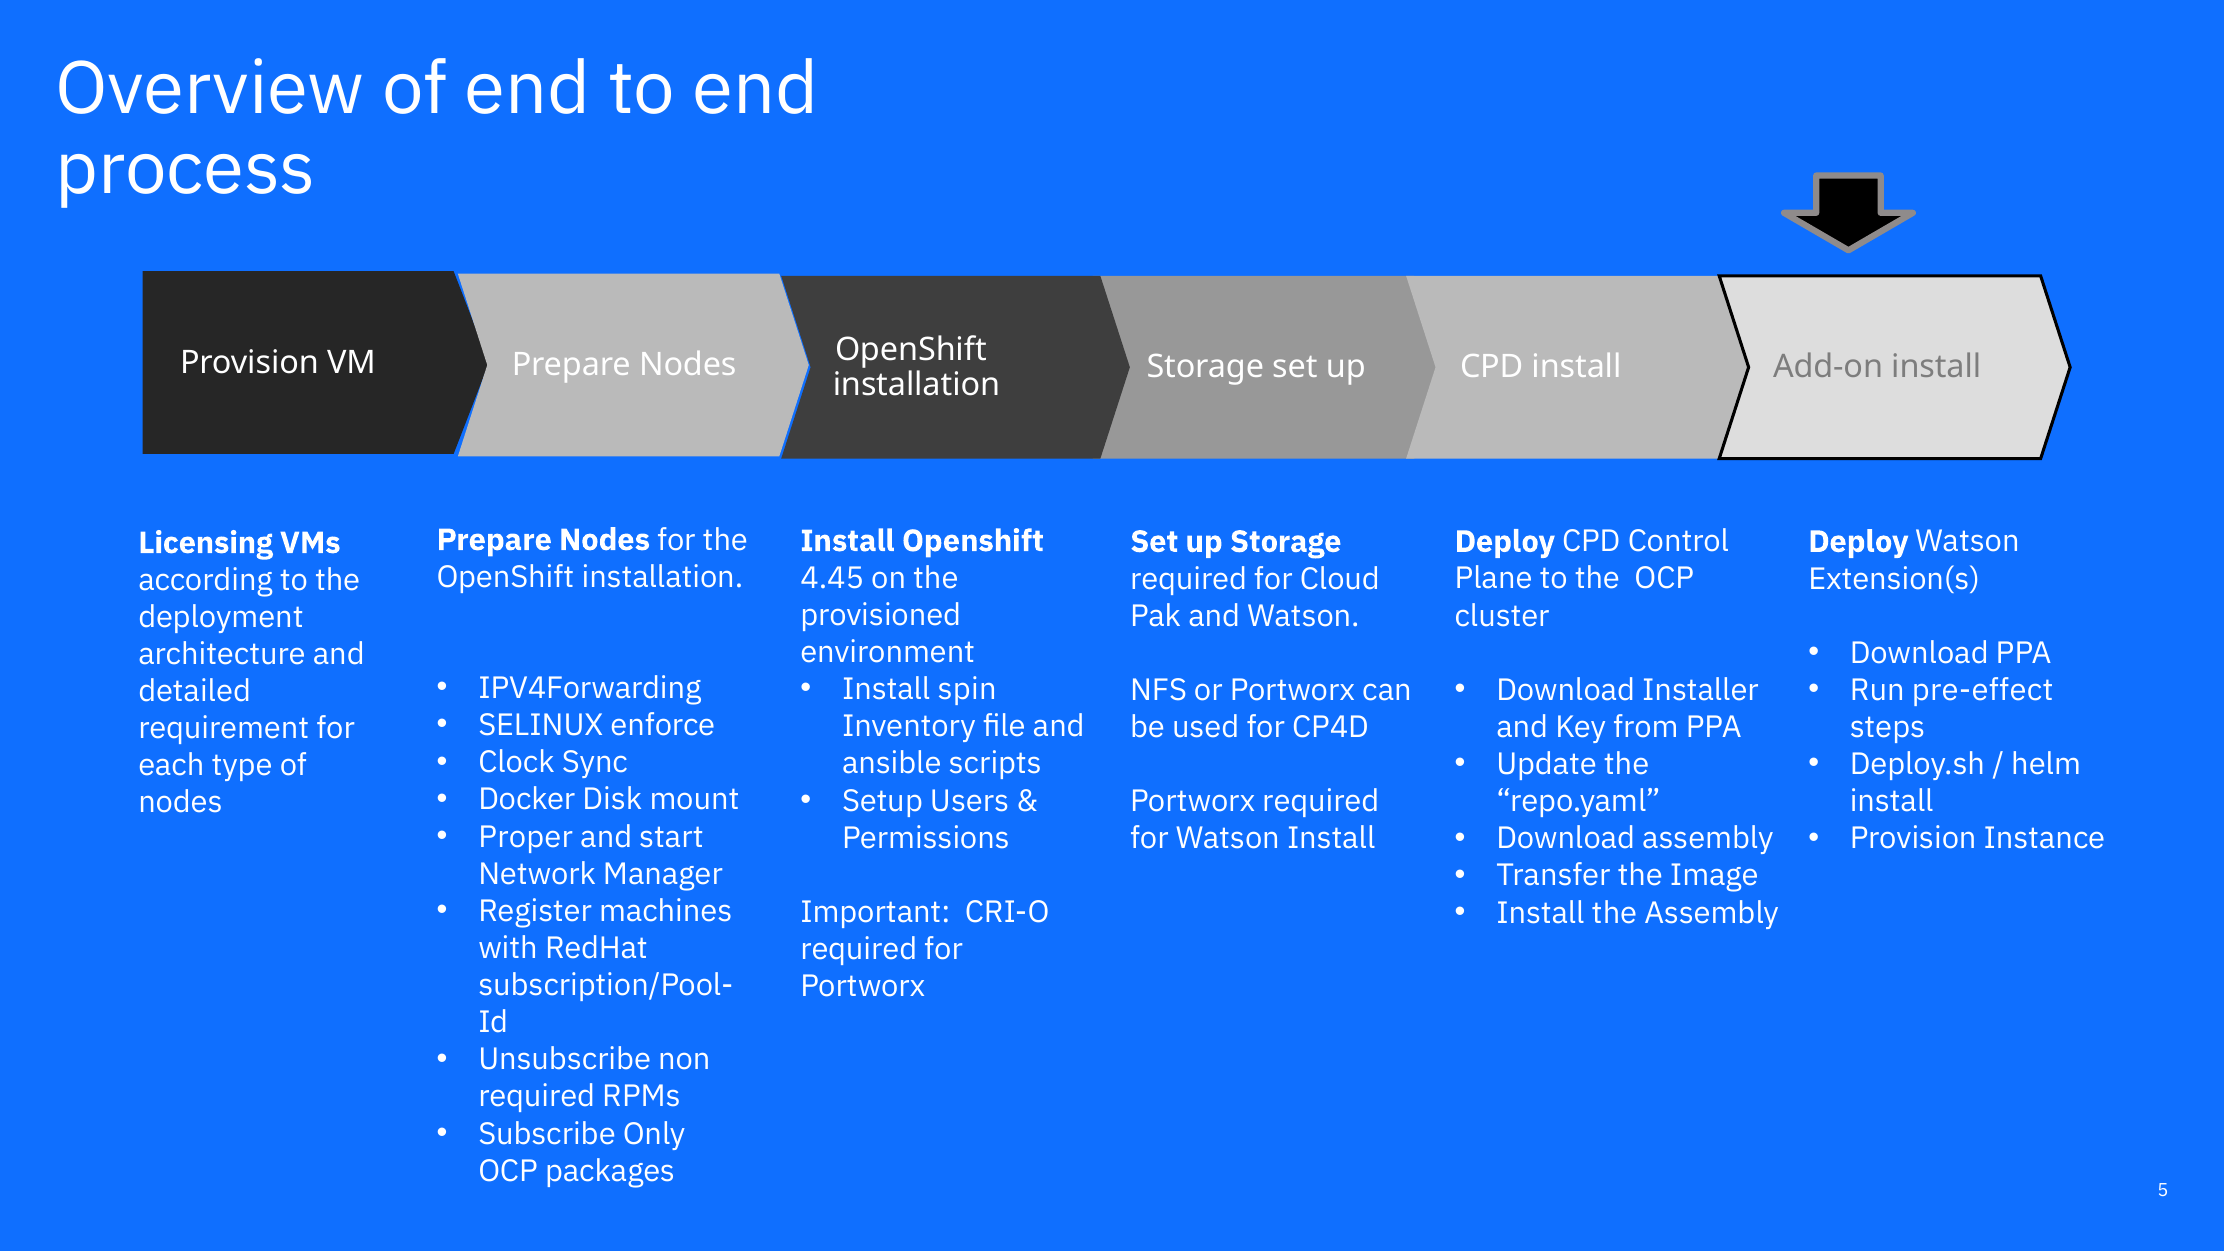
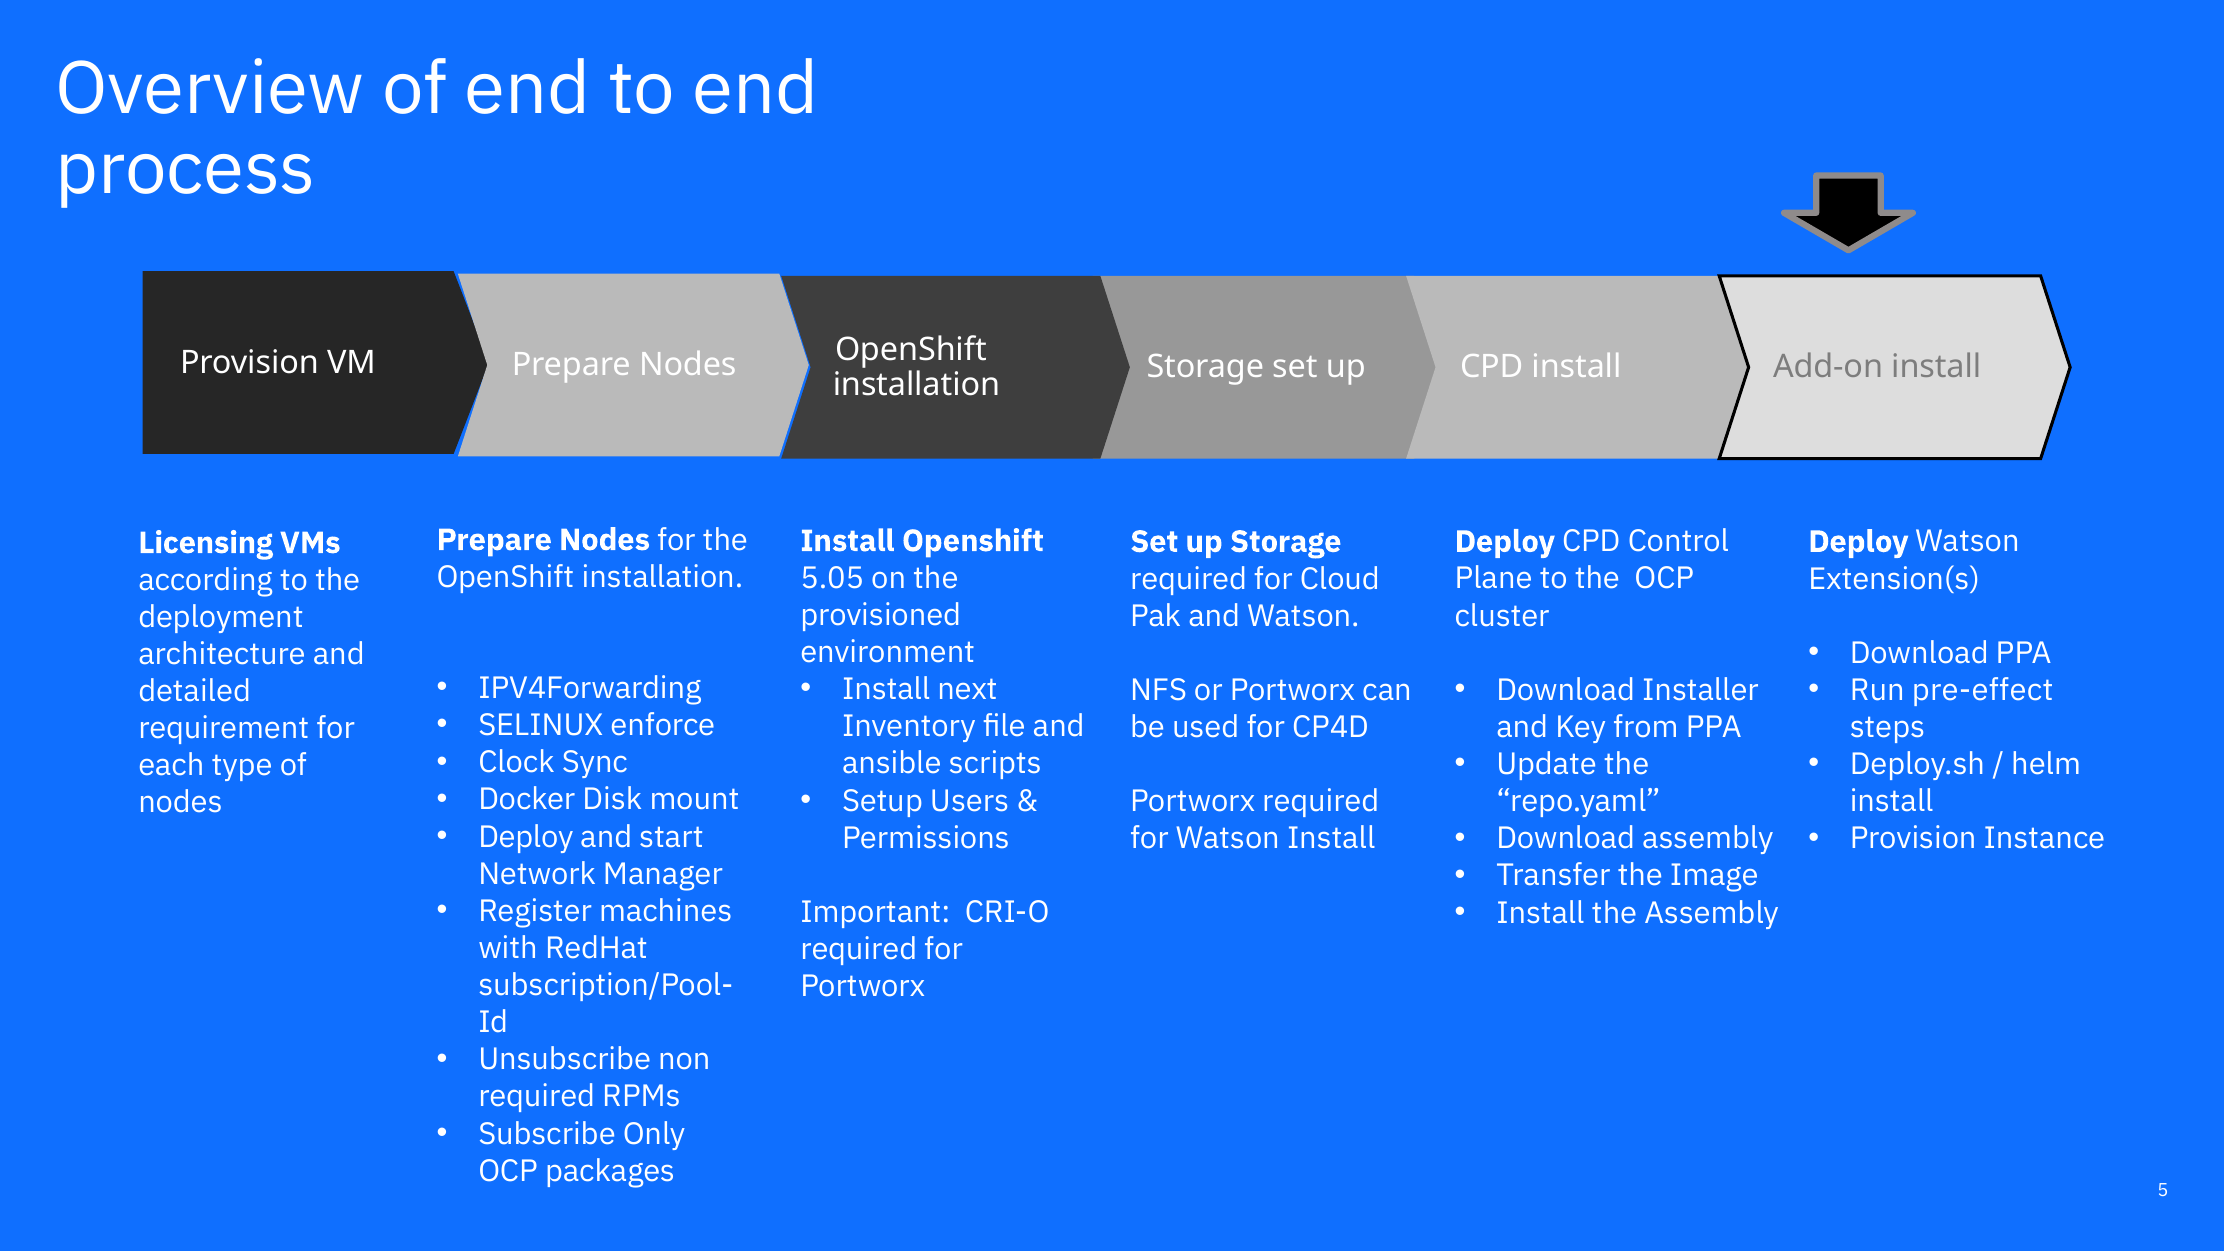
4.45: 4.45 -> 5.05 (832, 578)
spin: spin -> next (967, 689)
Proper: Proper -> Deploy (526, 837)
